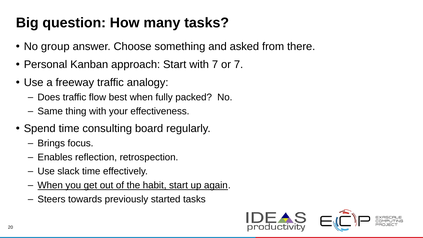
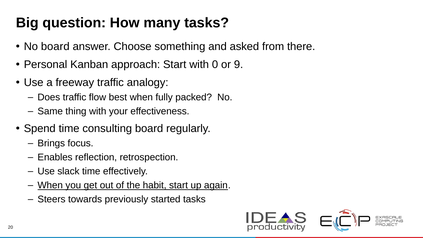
No group: group -> board (55, 46)
with 7: 7 -> 0 (215, 65)
or 7: 7 -> 9 (239, 65)
